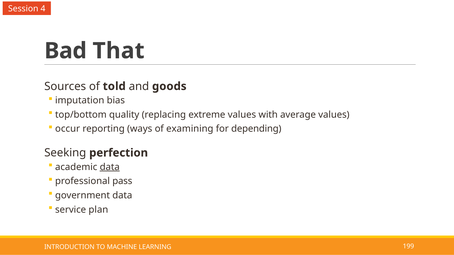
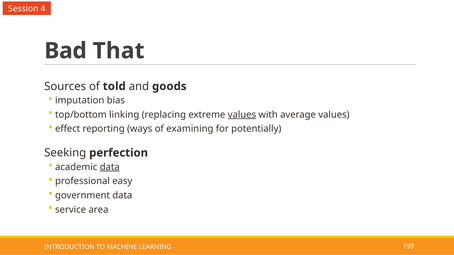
quality: quality -> linking (124, 115)
values underline: none -> present (242, 115)
occur: occur -> effect (68, 129)
depending: depending -> potentially (256, 129)
pass: pass -> easy (122, 181)
plan: plan -> area (98, 210)
